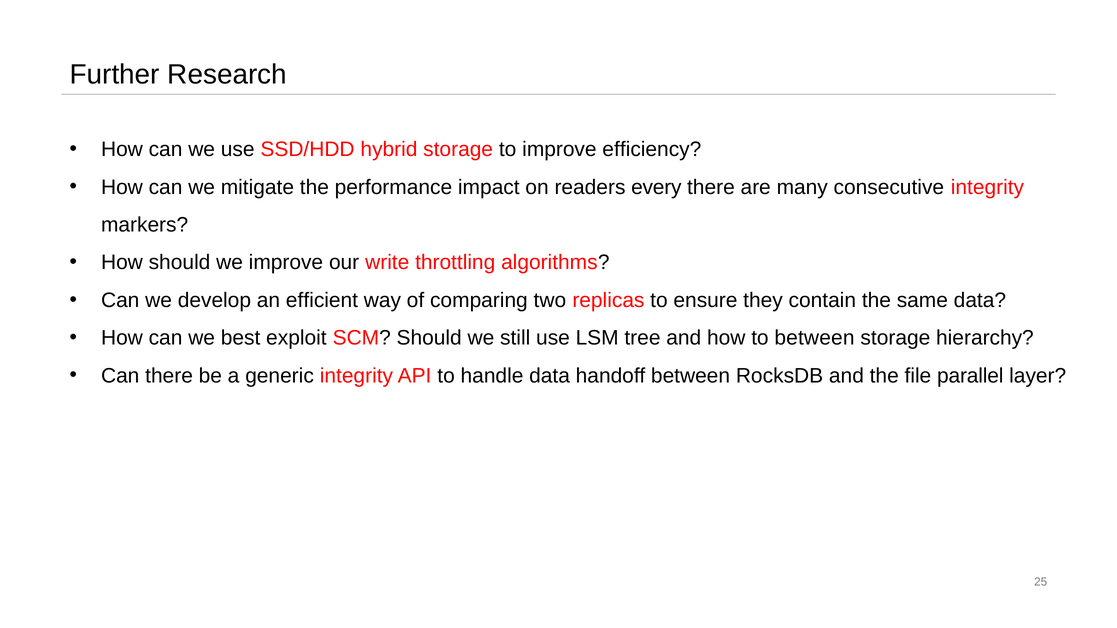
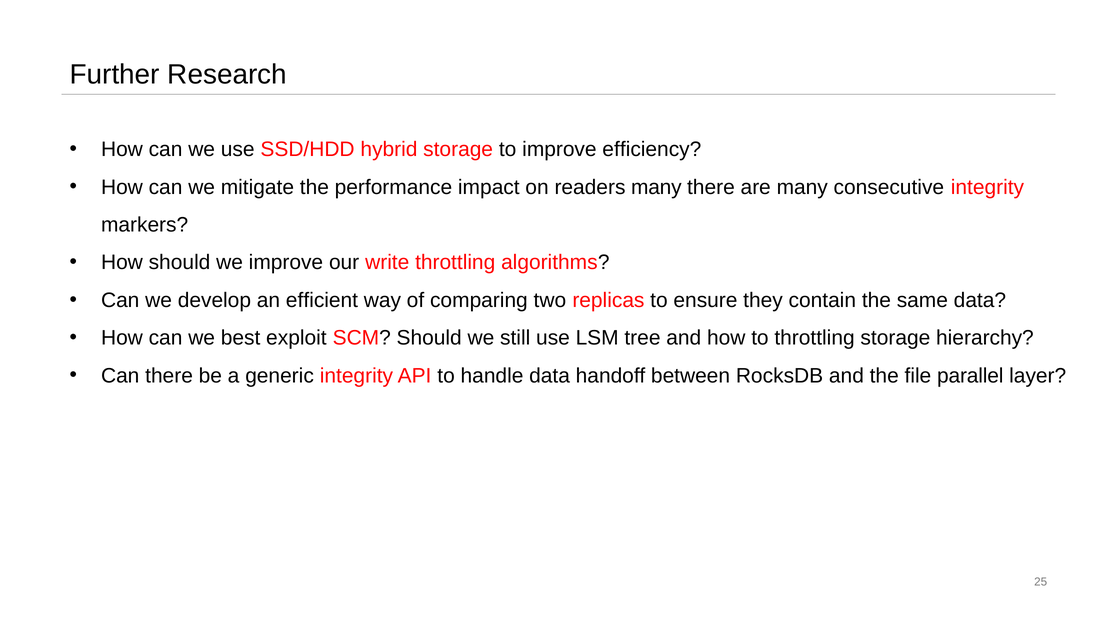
readers every: every -> many (656, 187)
to between: between -> throttling (815, 338)
